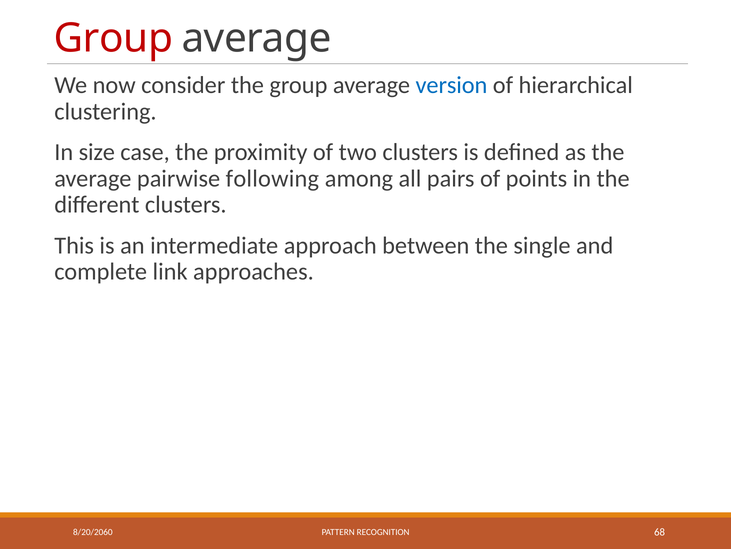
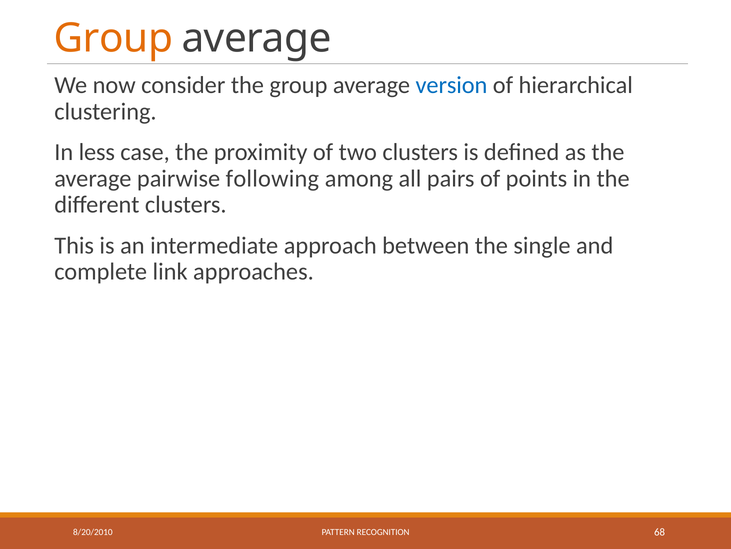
Group colour: red -> orange (113, 38)
size: size -> less (97, 152)
8/20/2060: 8/20/2060 -> 8/20/2010 (93, 532)
